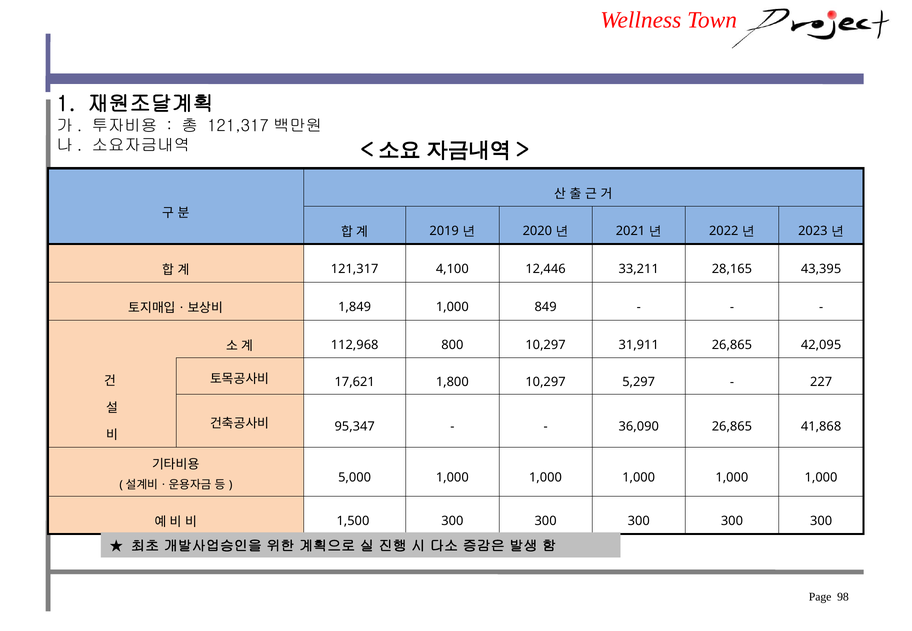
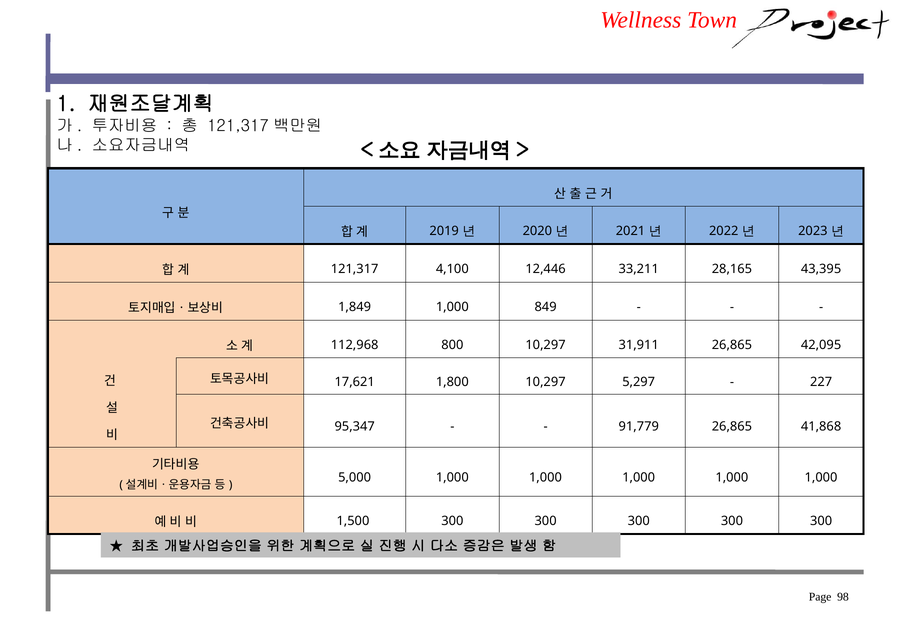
36,090: 36,090 -> 91,779 (639, 427)
